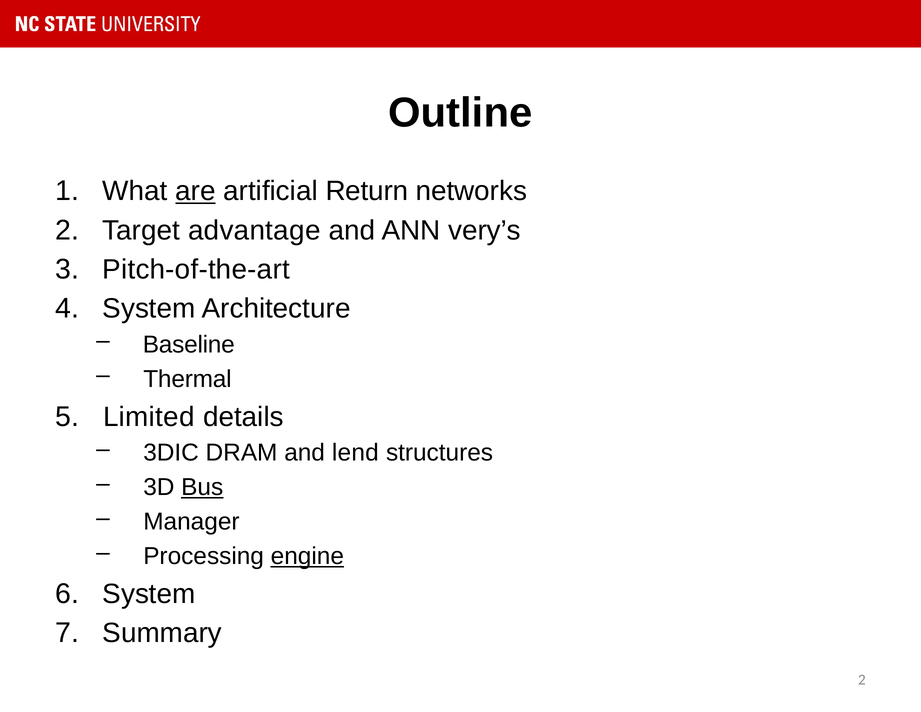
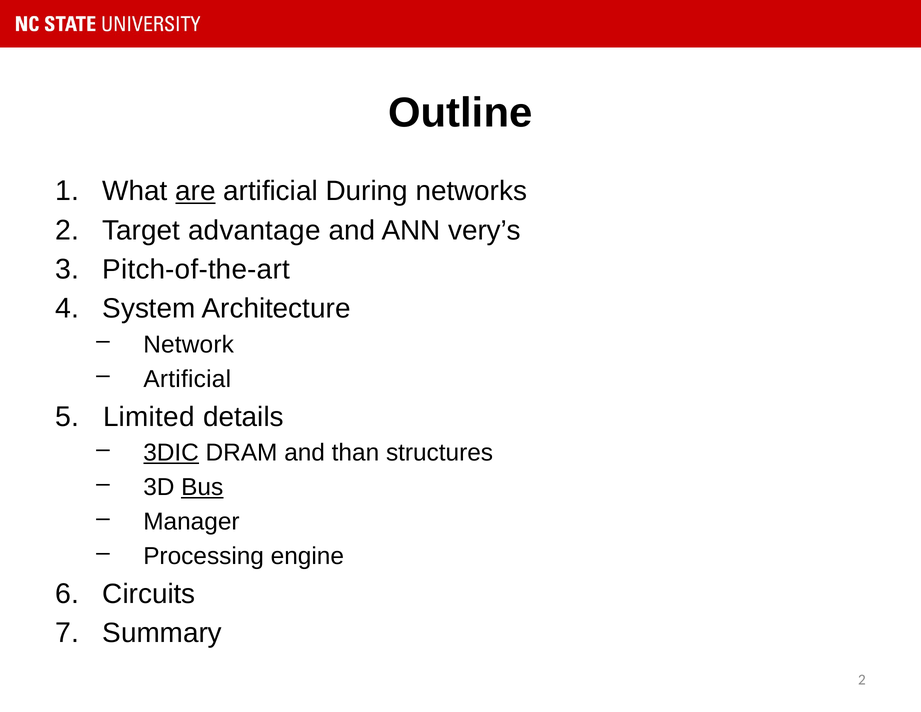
Return: Return -> During (367, 191)
Baseline: Baseline -> Network (189, 344)
Thermal: Thermal -> Artificial (187, 379)
3DIC underline: none -> present (171, 453)
lend: lend -> than (355, 453)
engine underline: present -> none (307, 556)
System: System -> Circuits (149, 594)
